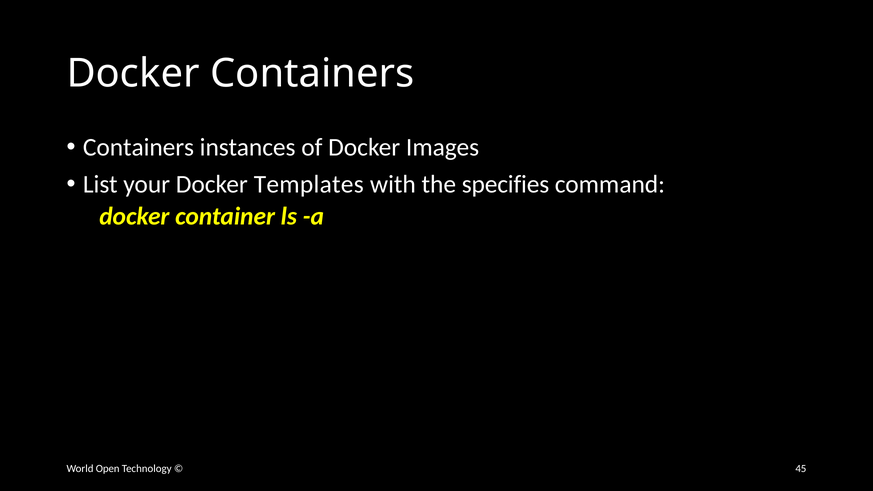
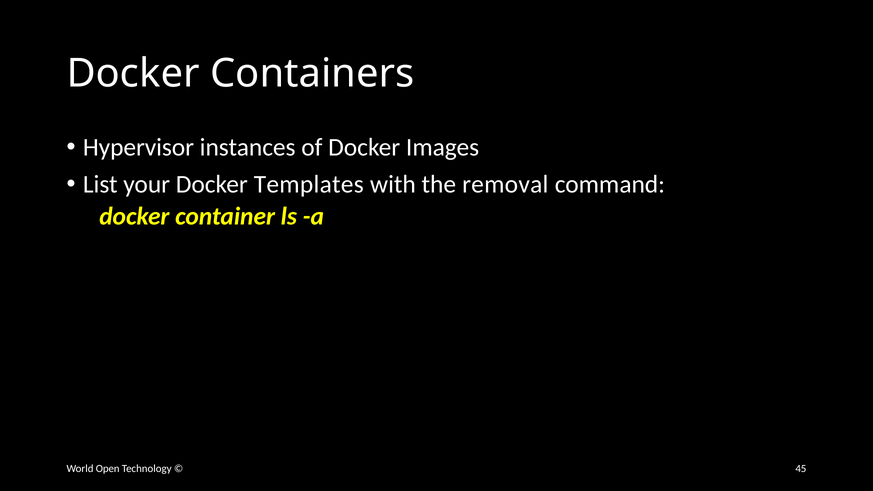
Containers: Containers -> Hypervisor (138, 148)
specifies: specifies -> removal (505, 184)
